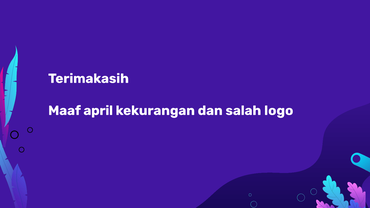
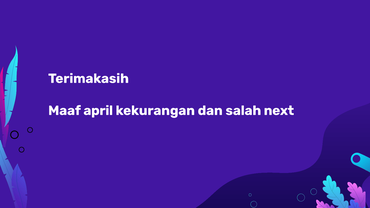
logo: logo -> next (279, 111)
